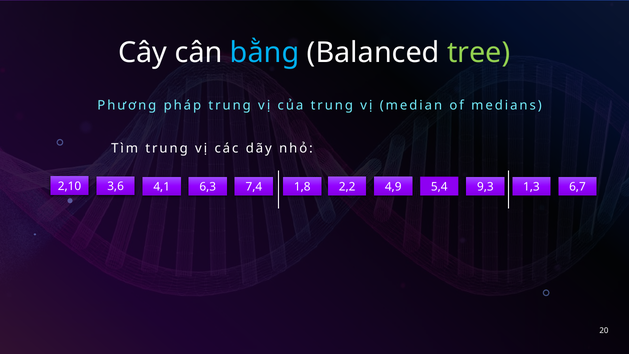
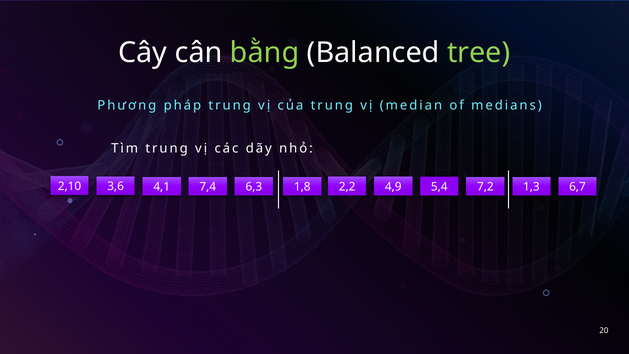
bằng colour: light blue -> light green (265, 53)
9,3: 9,3 -> 7,2 (485, 187)
6,3: 6,3 -> 7,4 (208, 187)
7,4: 7,4 -> 6,3 (254, 187)
